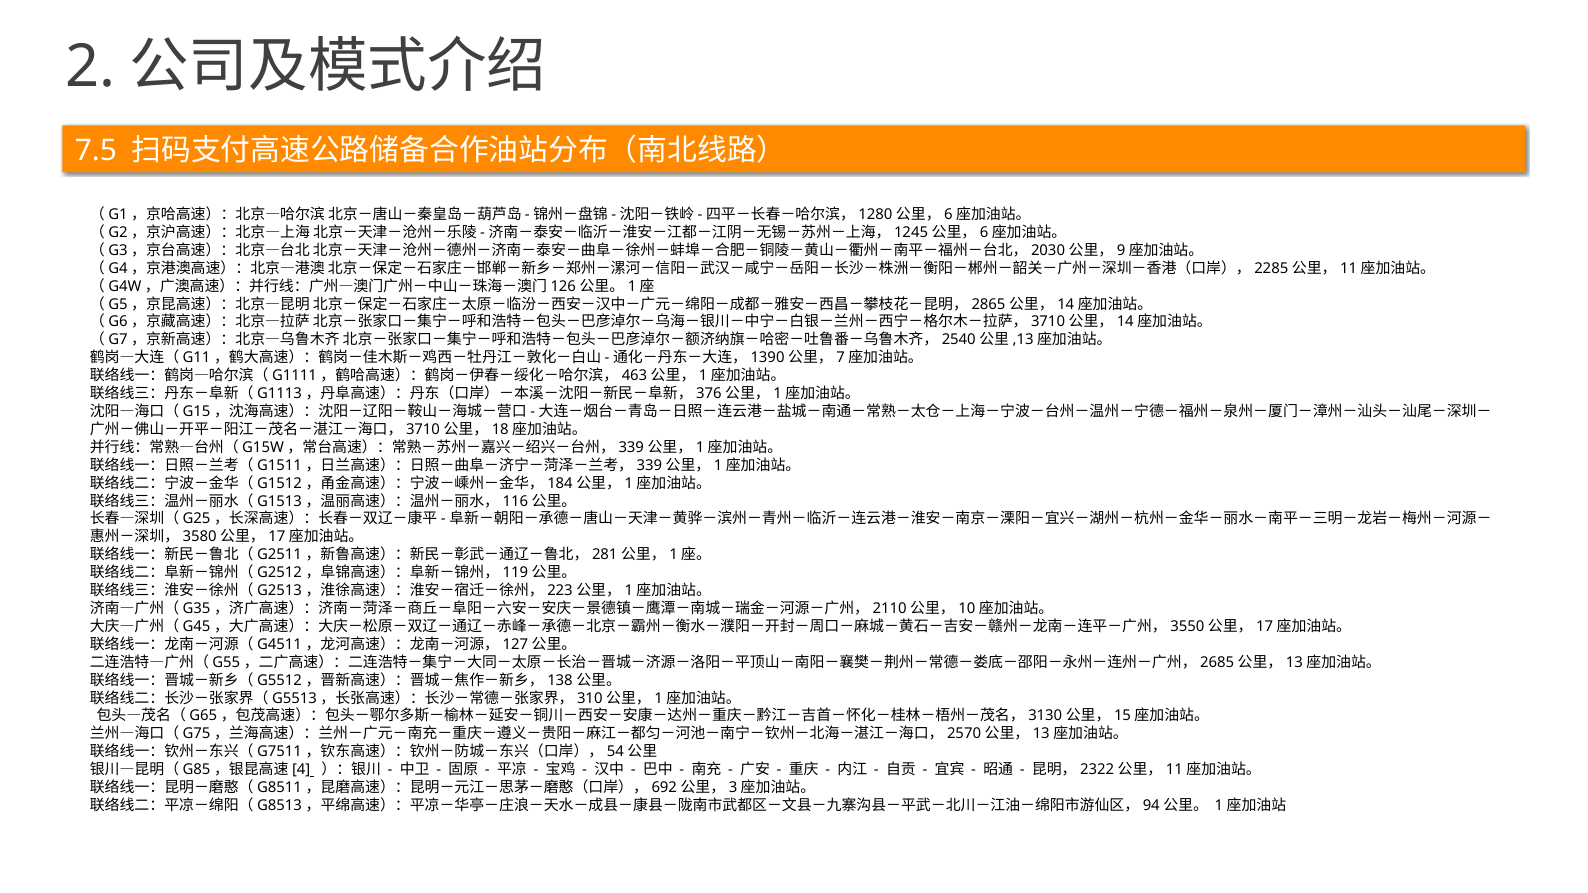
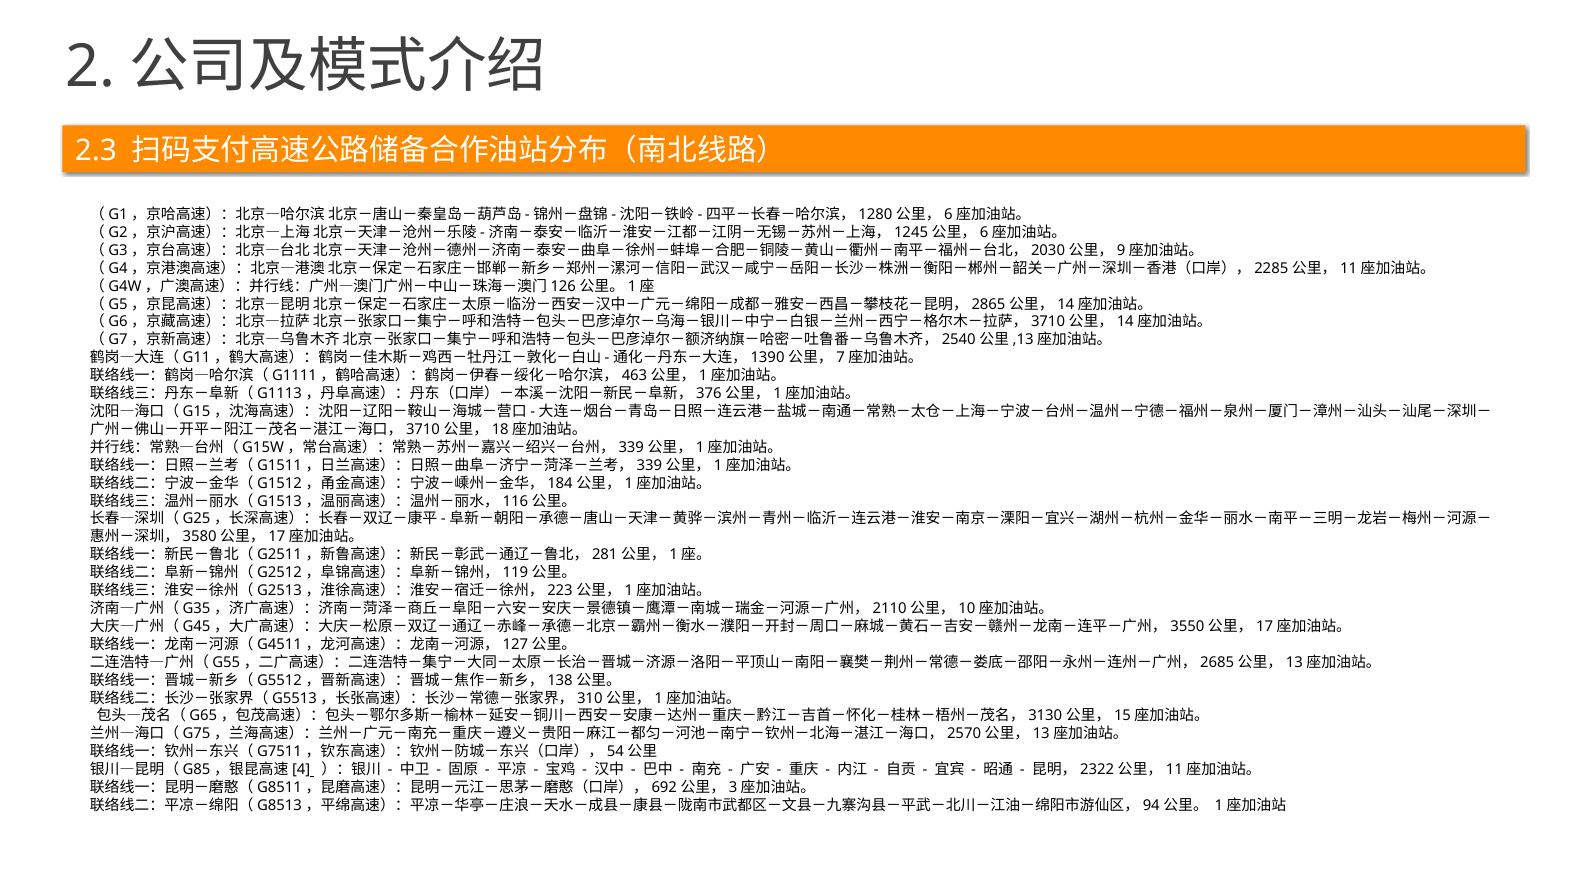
7.5: 7.5 -> 2.3 (96, 151)
